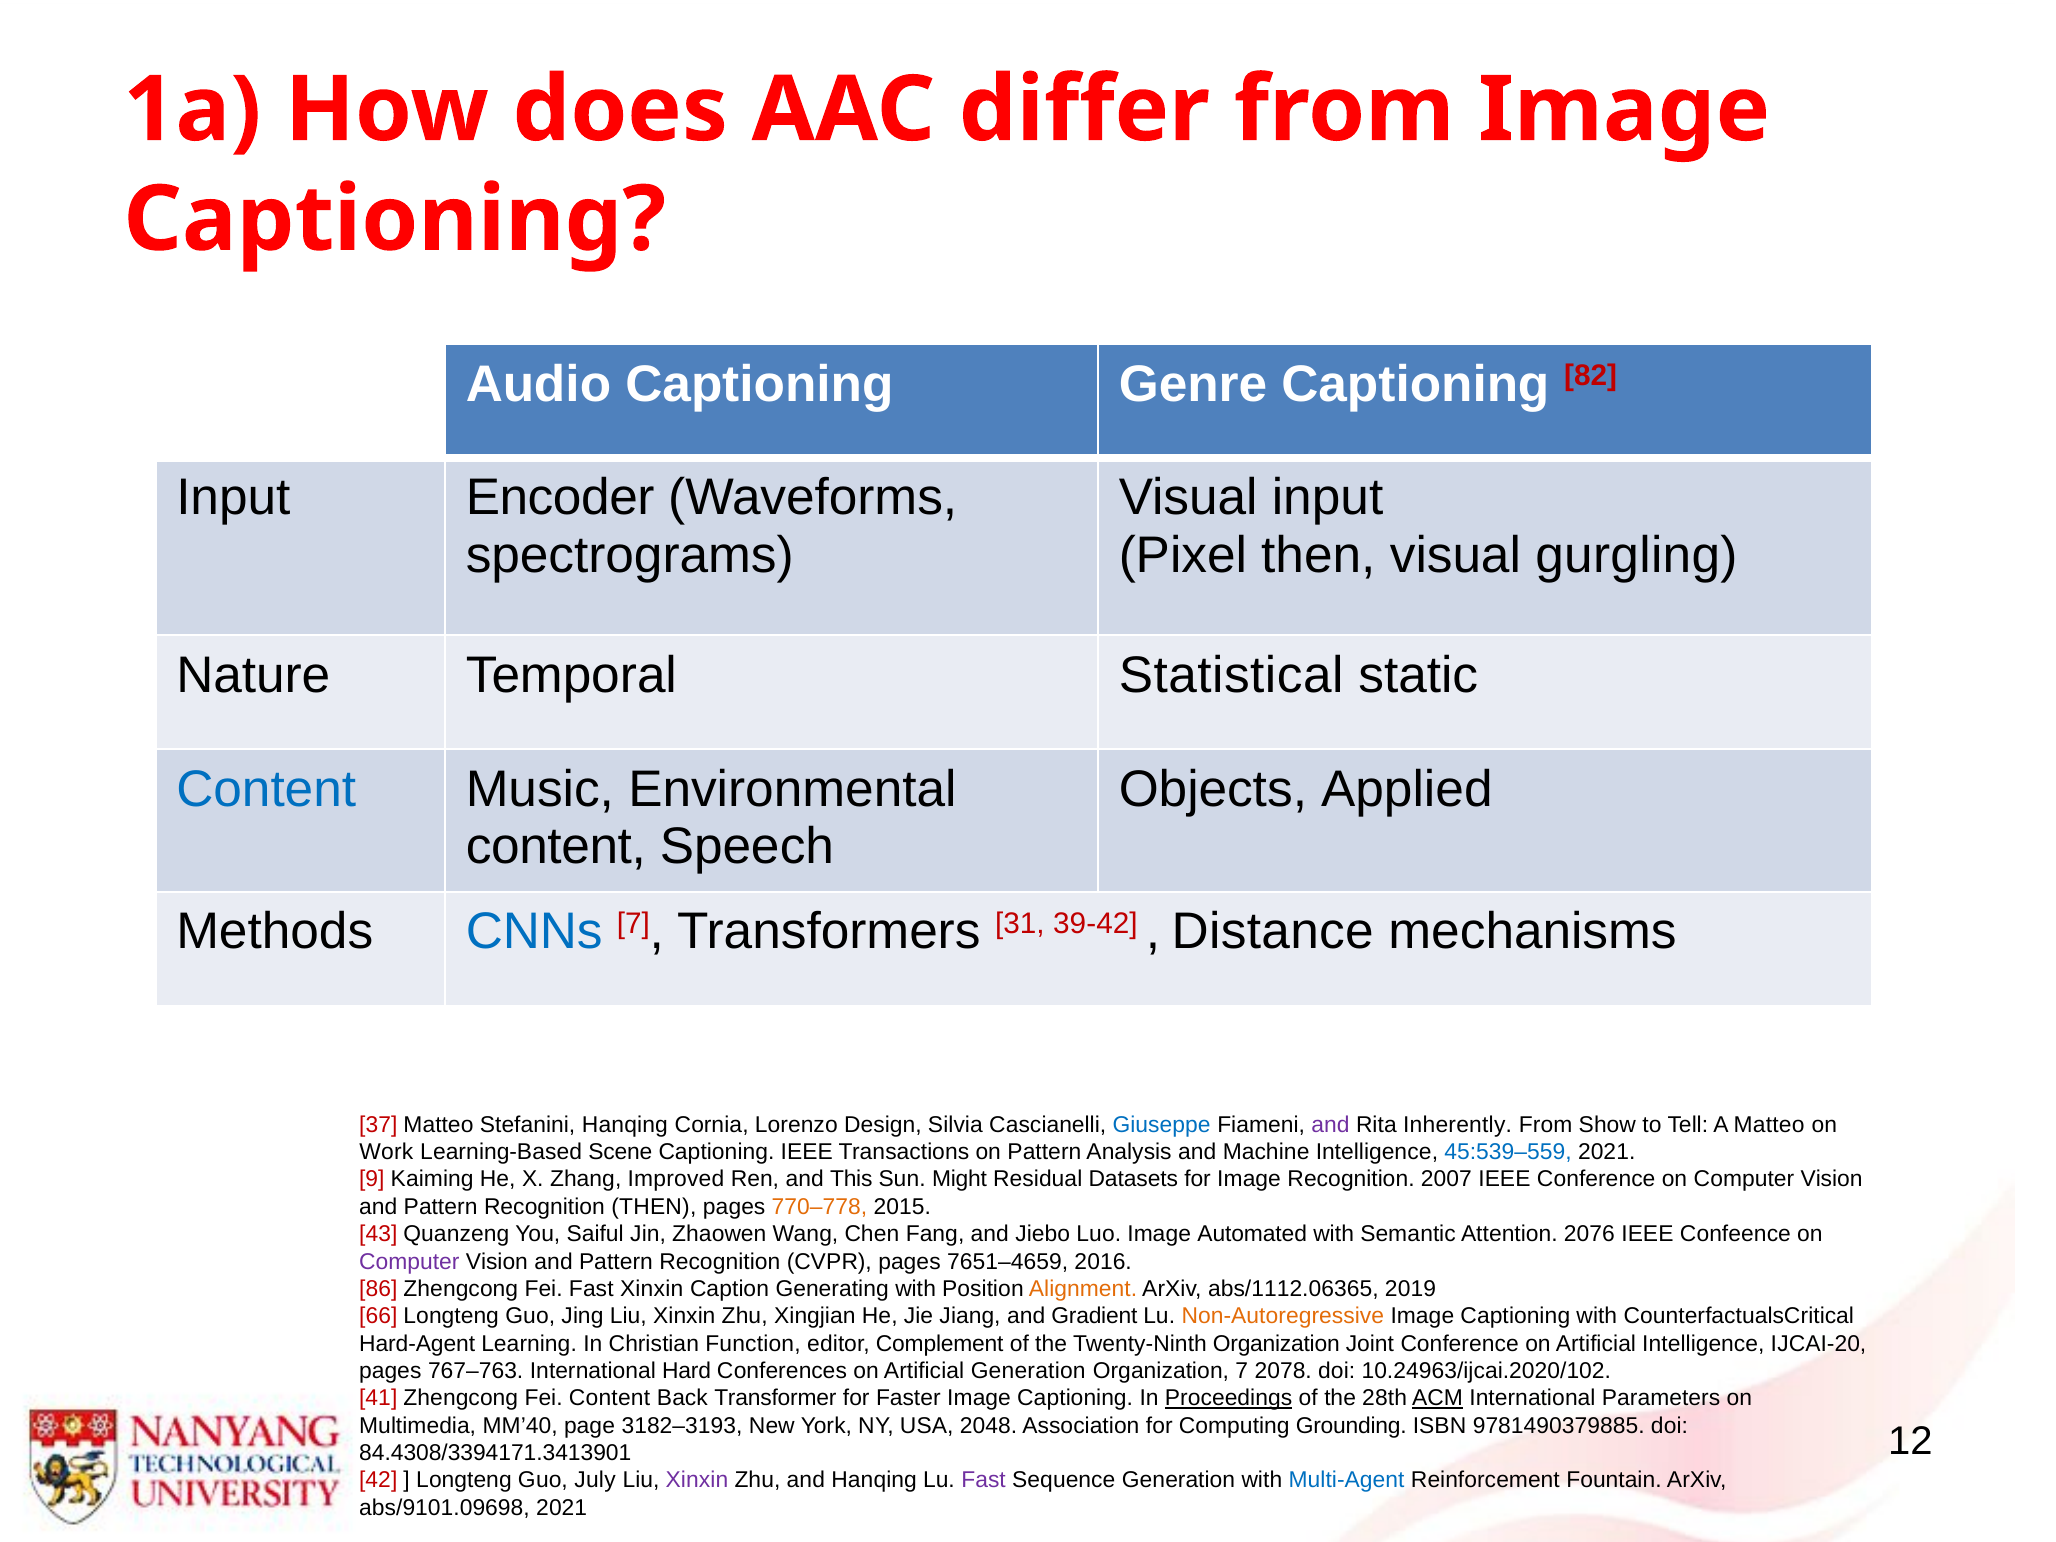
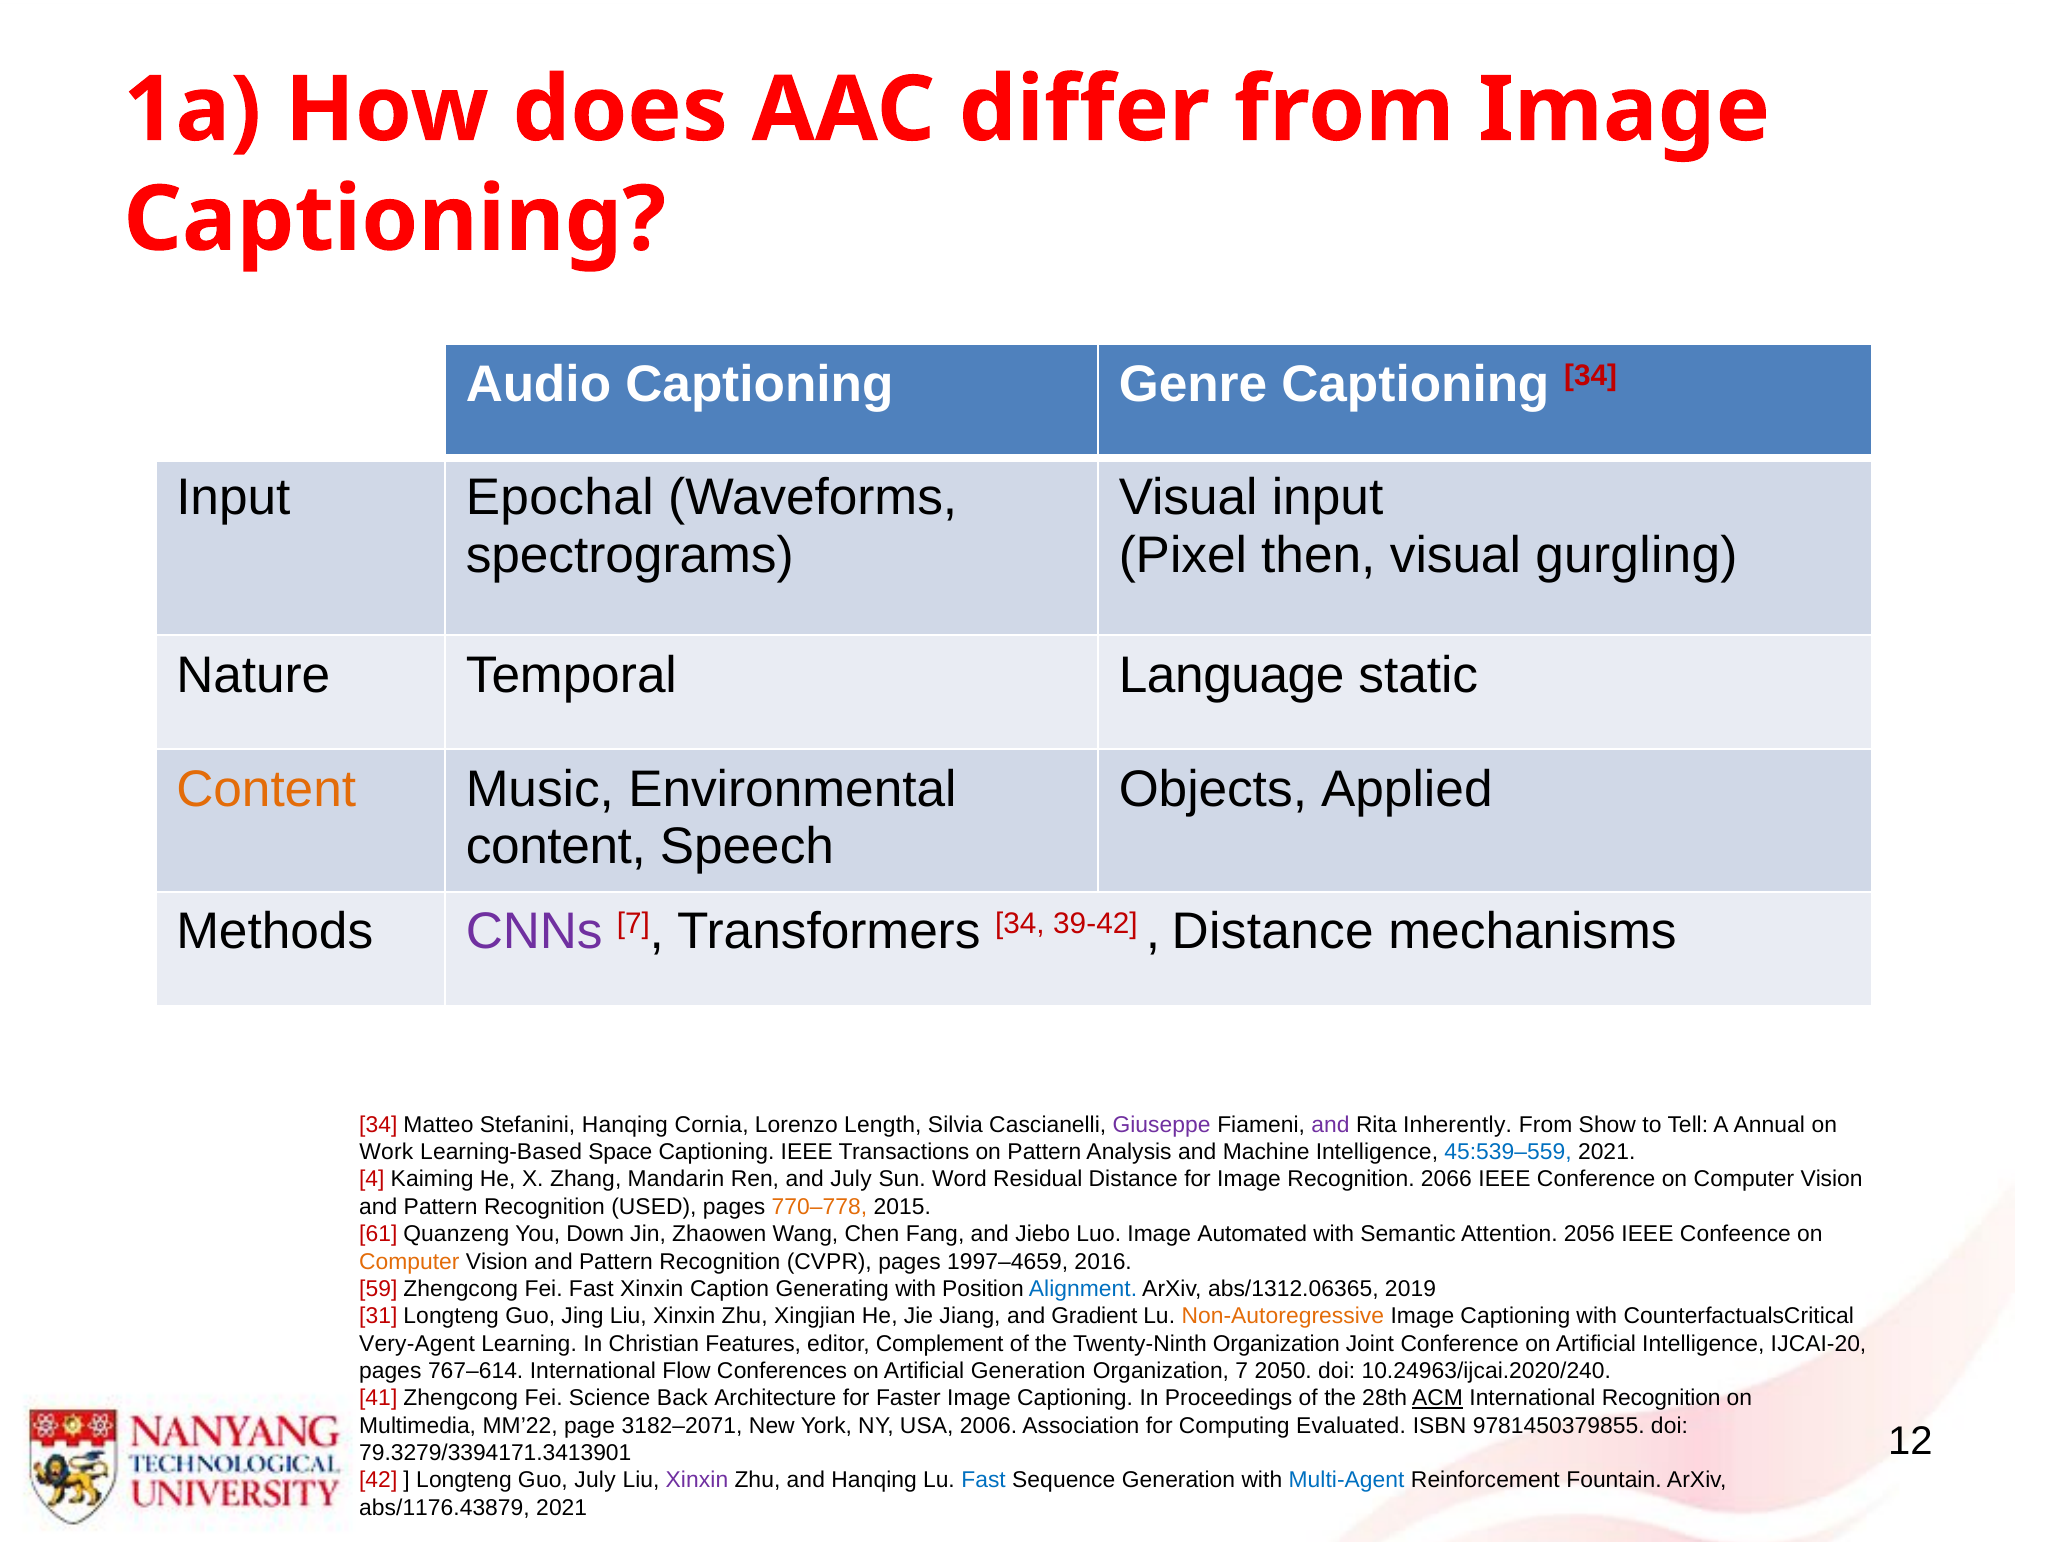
Captioning 82: 82 -> 34 (1591, 376)
Encoder: Encoder -> Epochal (560, 498)
Statistical: Statistical -> Language (1232, 675)
Content colour: blue -> orange (266, 789)
CNNs colour: blue -> purple (534, 932)
Transformers 31: 31 -> 34 (1020, 924)
37: 37 -> 34 (378, 1125)
Design: Design -> Length (883, 1125)
Giuseppe colour: blue -> purple (1162, 1125)
A Matteo: Matteo -> Annual (1769, 1125)
Scene: Scene -> Space (620, 1152)
9: 9 -> 4 (372, 1179)
Improved: Improved -> Mandarin (676, 1179)
and This: This -> July (851, 1179)
Might: Might -> Word (959, 1179)
Residual Datasets: Datasets -> Distance (1133, 1179)
2007: 2007 -> 2066 (1446, 1179)
Recognition THEN: THEN -> USED (654, 1207)
43: 43 -> 61 (378, 1234)
Saiful: Saiful -> Down (595, 1234)
2076: 2076 -> 2056 (1589, 1234)
Computer colour: purple -> orange (409, 1262)
7651–4659: 7651–4659 -> 1997–4659 (1008, 1262)
86: 86 -> 59 (378, 1289)
Alignment colour: orange -> blue (1083, 1289)
abs/1112.06365: abs/1112.06365 -> abs/1312.06365 (1293, 1289)
66: 66 -> 31 (378, 1316)
Hard-Agent: Hard-Agent -> Very-Agent (417, 1344)
Function: Function -> Features (753, 1344)
767–763: 767–763 -> 767–614 (476, 1371)
Hard: Hard -> Flow (686, 1371)
2078: 2078 -> 2050 (1283, 1371)
10.24963/ijcai.2020/102: 10.24963/ijcai.2020/102 -> 10.24963/ijcai.2020/240 (1486, 1371)
Fei Content: Content -> Science (610, 1398)
Transformer: Transformer -> Architecture (775, 1398)
Proceedings underline: present -> none (1229, 1398)
International Parameters: Parameters -> Recognition (1661, 1398)
MM’40: MM’40 -> MM’22 (520, 1426)
3182–3193: 3182–3193 -> 3182–2071 (682, 1426)
2048: 2048 -> 2006 (988, 1426)
Grounding: Grounding -> Evaluated (1351, 1426)
9781490379885: 9781490379885 -> 9781450379855 (1559, 1426)
84.4308/3394171.3413901: 84.4308/3394171.3413901 -> 79.3279/3394171.3413901 (495, 1453)
Fast colour: purple -> blue (984, 1480)
abs/9101.09698: abs/9101.09698 -> abs/1176.43879 (444, 1508)
